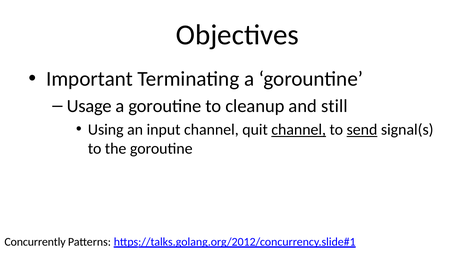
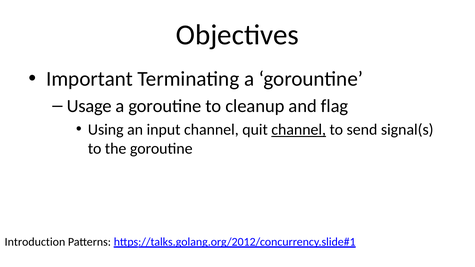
still: still -> flag (335, 106)
send underline: present -> none (362, 130)
Concurrently: Concurrently -> Introduction (35, 242)
